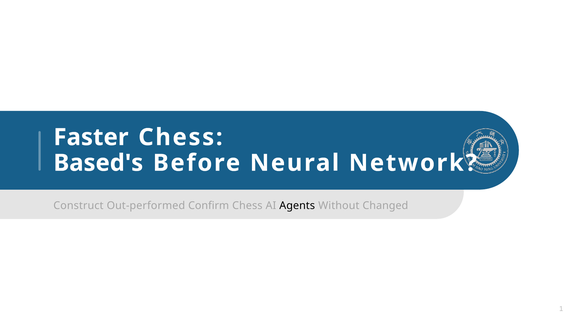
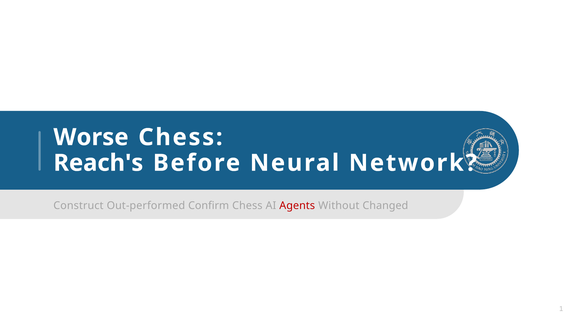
Faster: Faster -> Worse (91, 137)
Based's: Based's -> Reach's (98, 163)
Agents colour: black -> red (297, 206)
